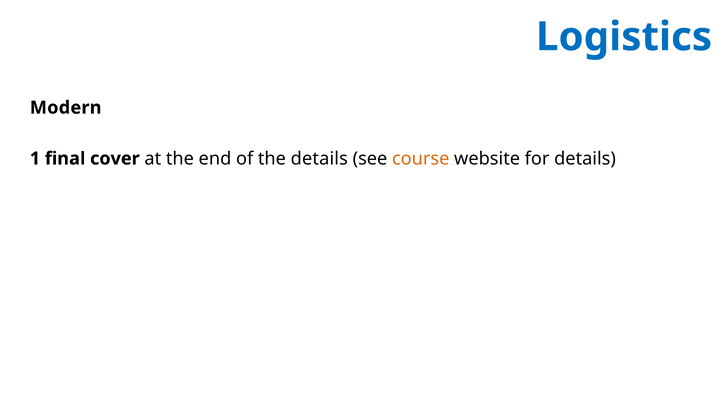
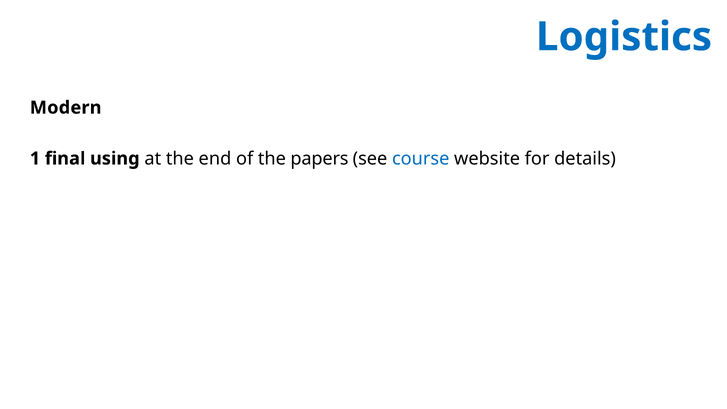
cover: cover -> using (115, 159)
the details: details -> papers (319, 159)
course colour: orange -> blue (421, 159)
